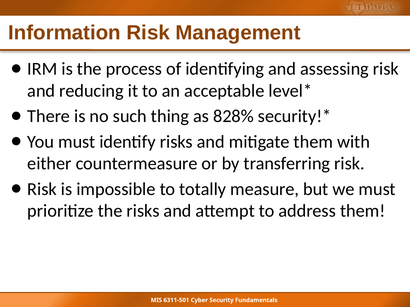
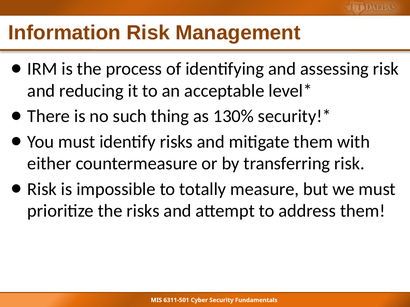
828%: 828% -> 130% (233, 116)
